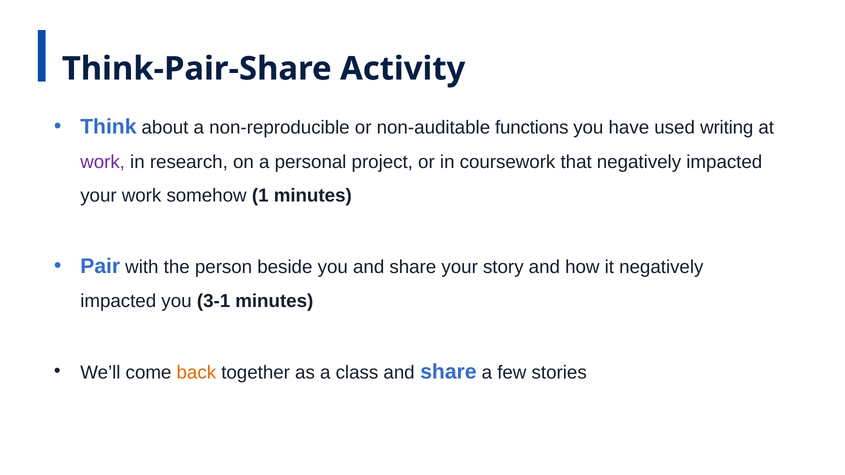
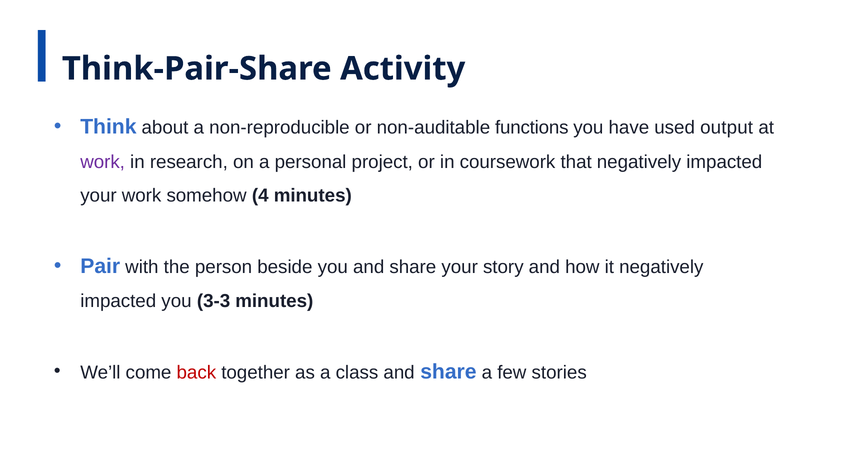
writing: writing -> output (727, 128)
1: 1 -> 4 (260, 196)
3-1: 3-1 -> 3-3 (214, 301)
back colour: orange -> red (196, 373)
